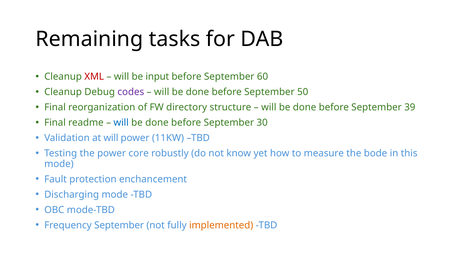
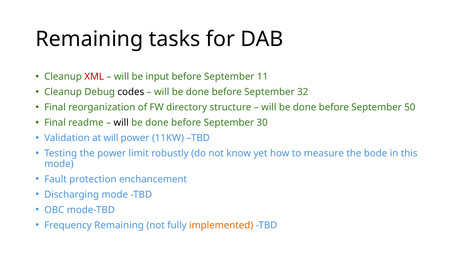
60: 60 -> 11 (263, 77)
codes colour: purple -> black (131, 92)
50: 50 -> 32 (303, 92)
39: 39 -> 50 (410, 107)
will colour: blue -> black (121, 123)
core: core -> limit (139, 153)
Frequency September: September -> Remaining (119, 225)
